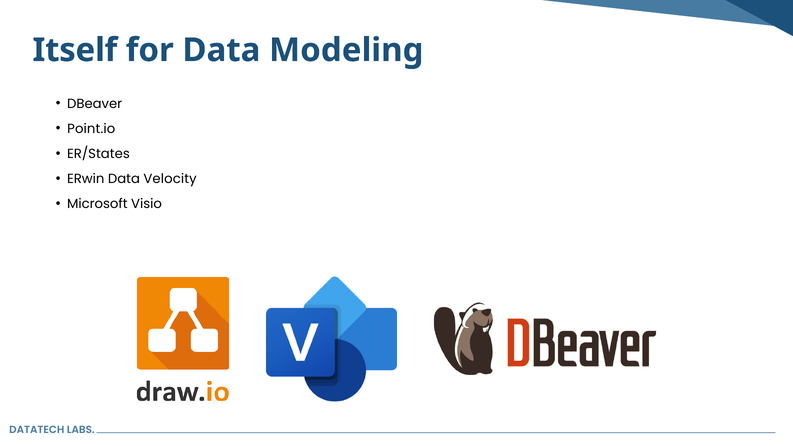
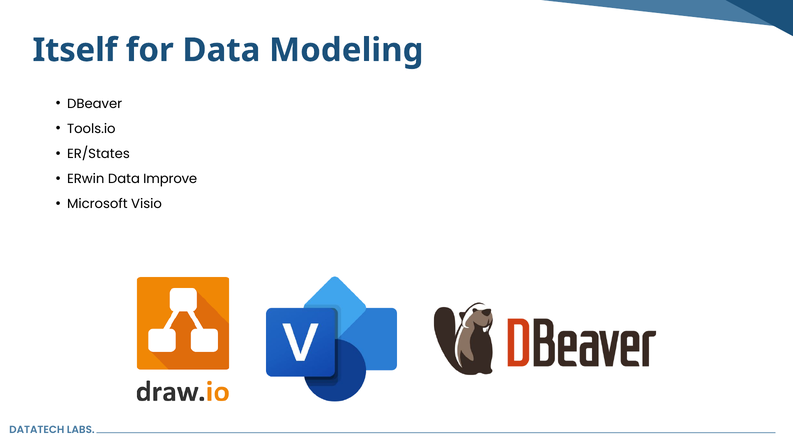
Point.io: Point.io -> Tools.io (91, 129)
Velocity: Velocity -> Improve (170, 179)
